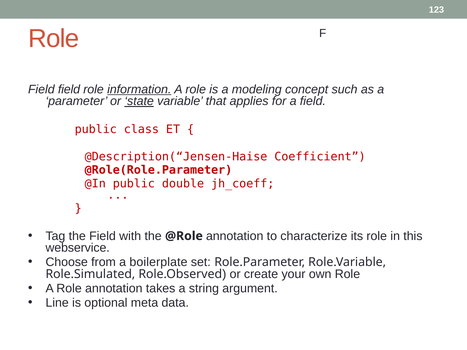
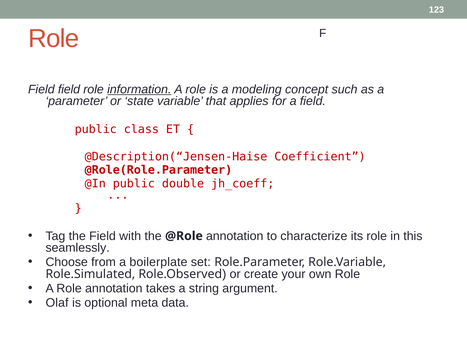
state underline: present -> none (139, 101)
webservice: webservice -> seamlessly (78, 248)
Line: Line -> Olaf (57, 303)
